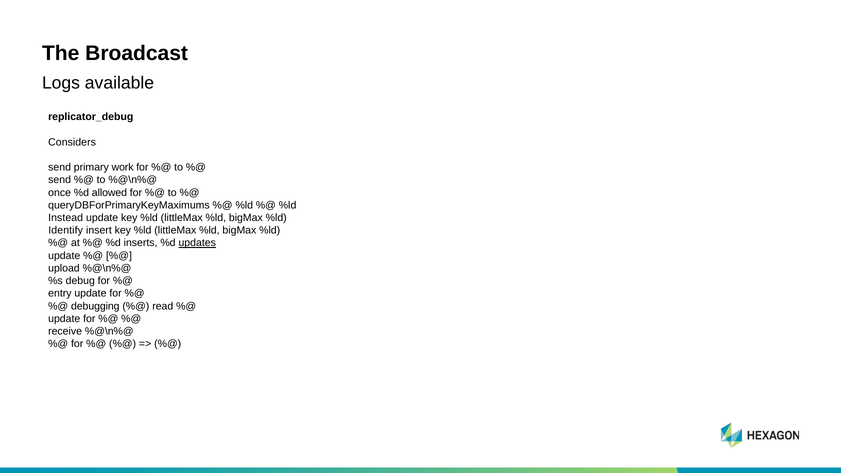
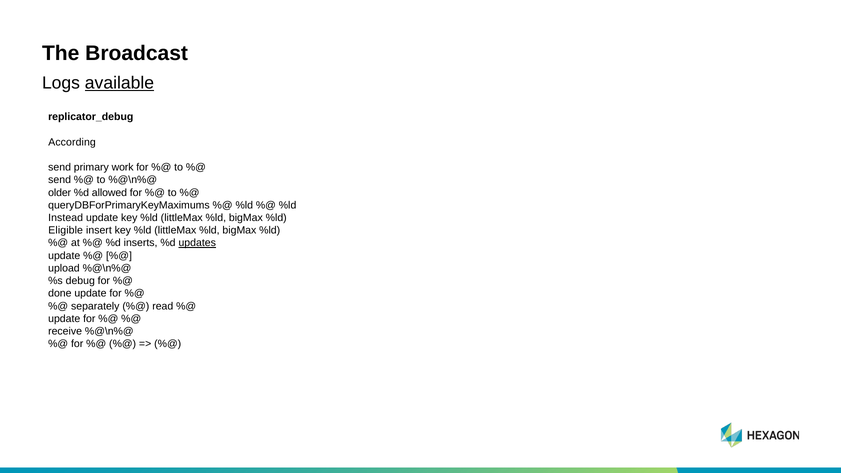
available underline: none -> present (119, 83)
Considers: Considers -> According (72, 142)
once: once -> older (60, 193)
Identify: Identify -> Eligible (66, 230)
entry: entry -> done (60, 294)
debugging: debugging -> separately (95, 306)
